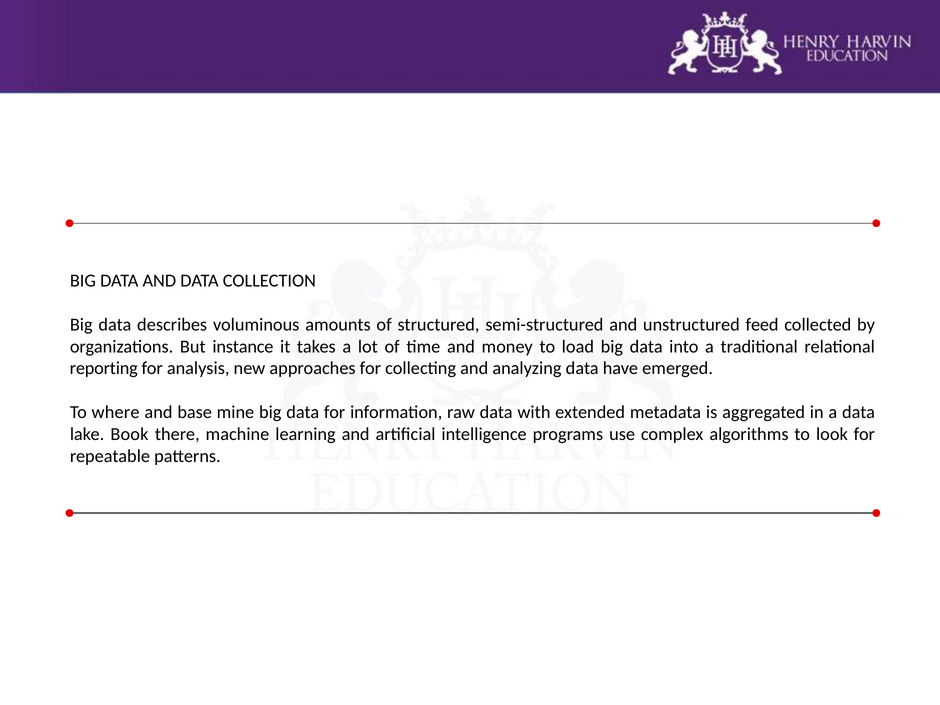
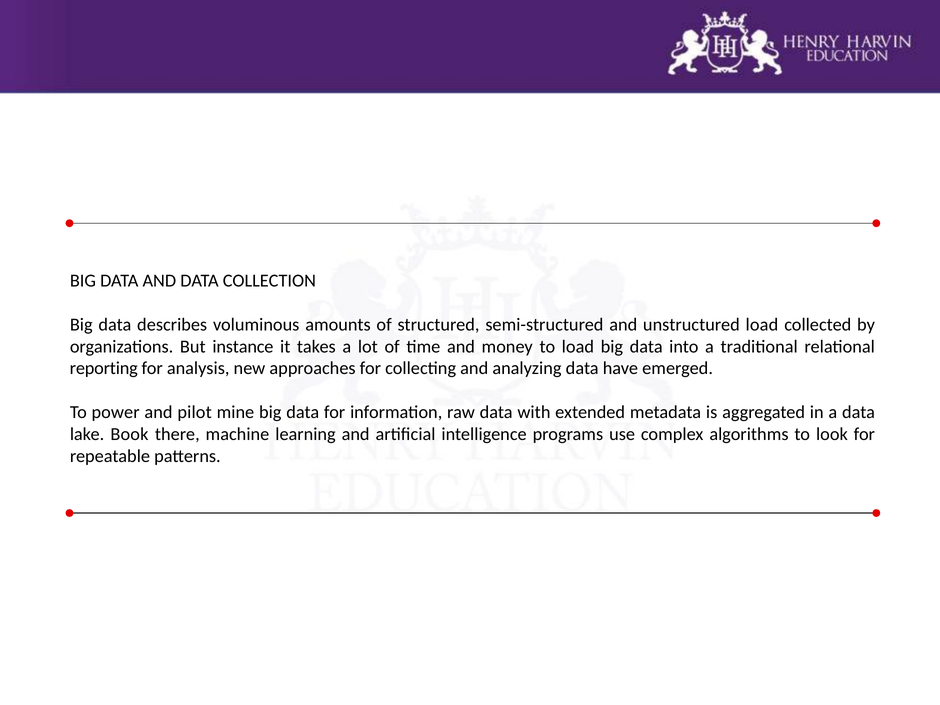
unstructured feed: feed -> load (762, 325)
where: where -> power (116, 412)
base: base -> pilot (195, 412)
